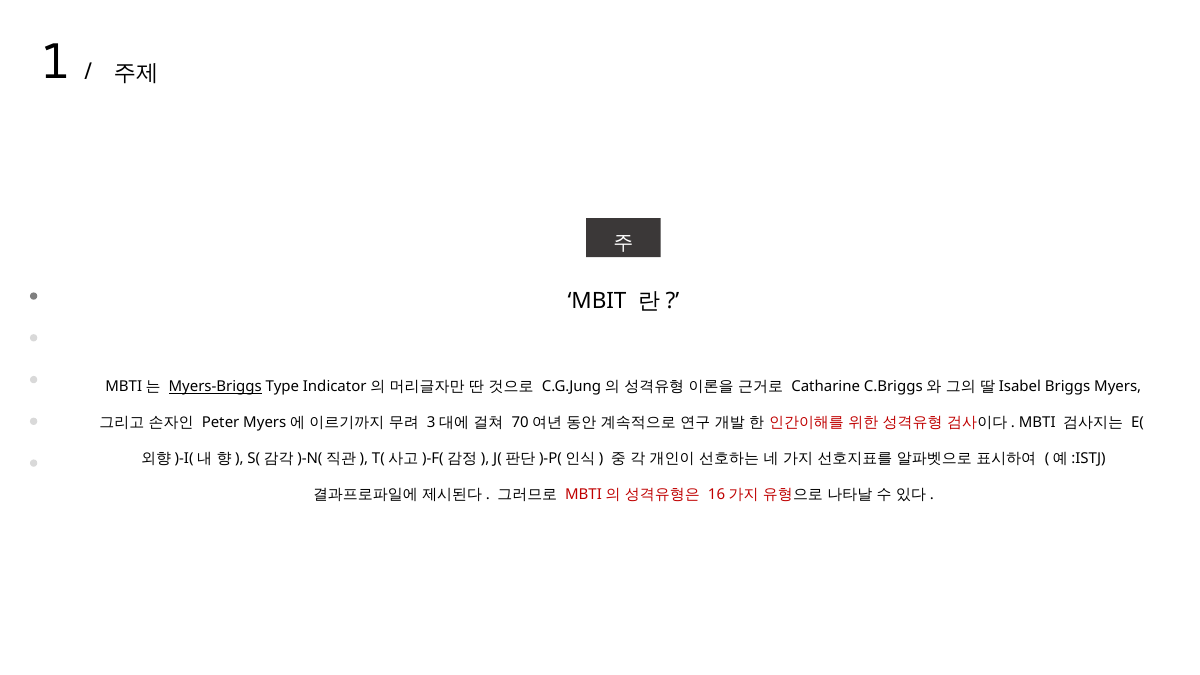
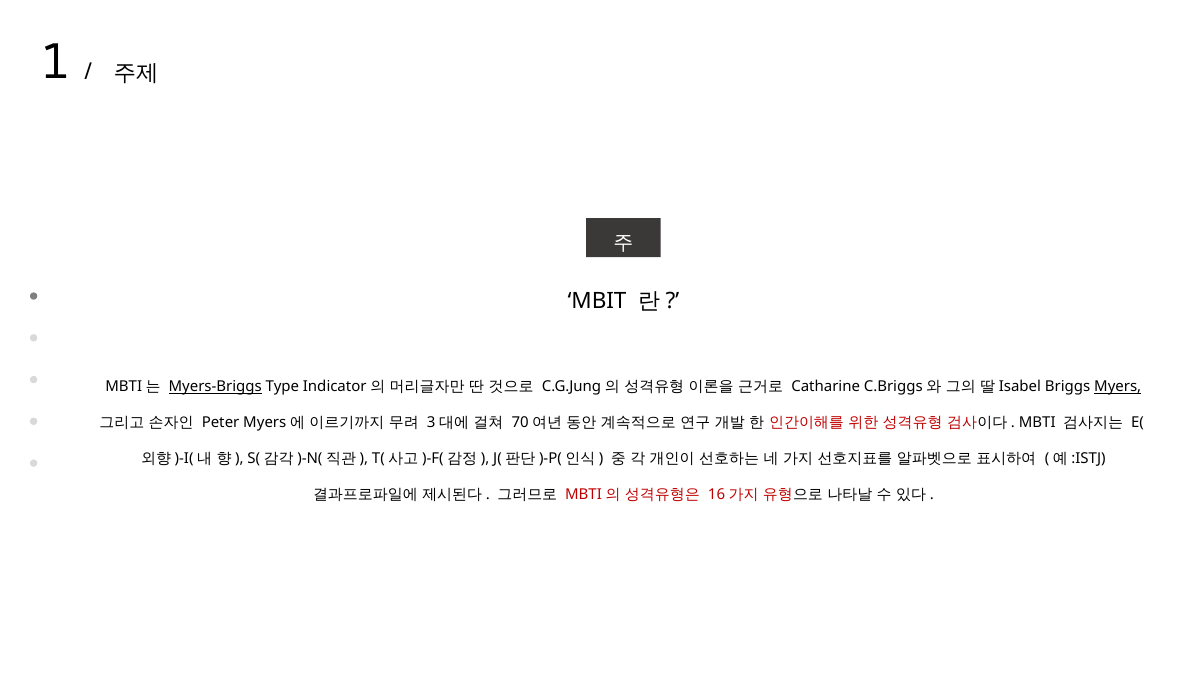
Myers underline: none -> present (1118, 387)
